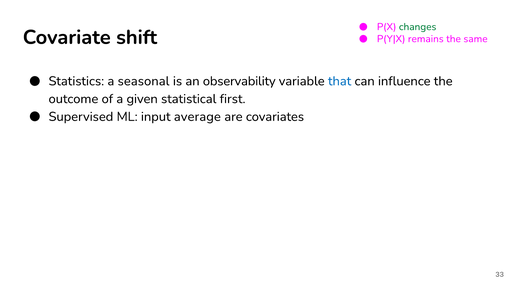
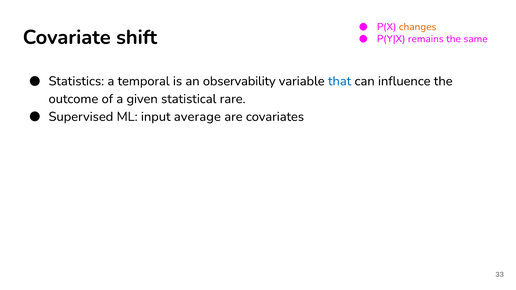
changes colour: green -> orange (418, 27)
seasonal: seasonal -> temporal (144, 81)
first: first -> rare (233, 99)
